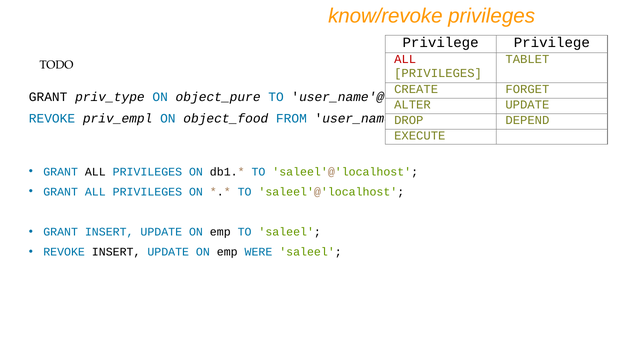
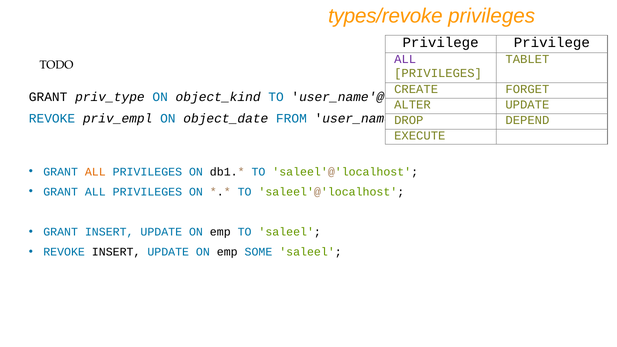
know/revoke: know/revoke -> types/revoke (385, 16)
ALL colour: red -> purple (405, 59)
object_pure: object_pure -> object_kind (218, 97)
object_food: object_food -> object_date (226, 119)
ALL colour: black -> orange (95, 172)
WERE: WERE -> SOME (258, 252)
